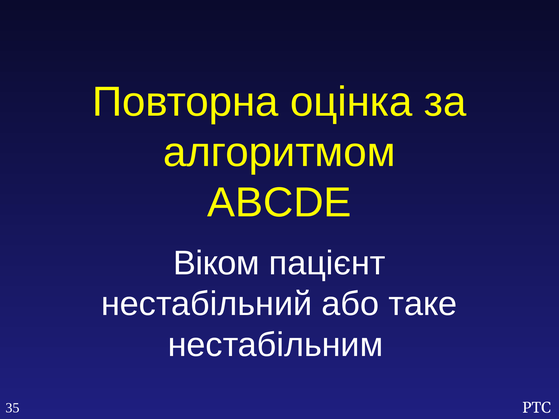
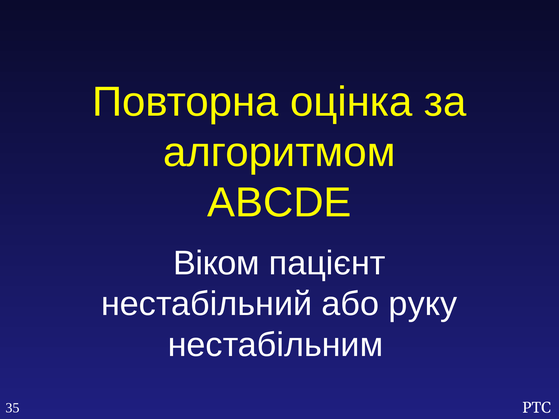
таке: таке -> руку (423, 304)
